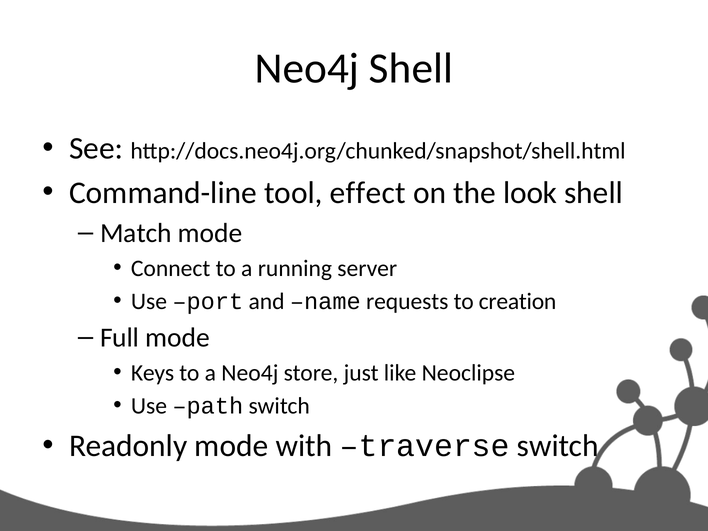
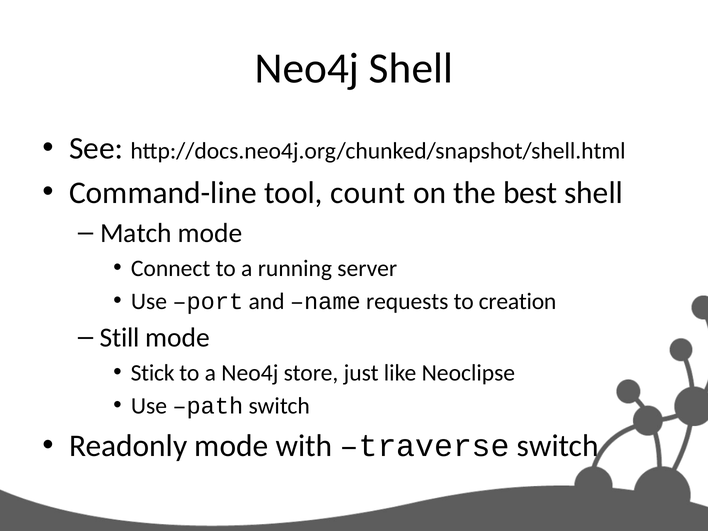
effect: effect -> count (368, 193)
look: look -> best (530, 193)
Full: Full -> Still (120, 338)
Keys: Keys -> Stick (153, 373)
